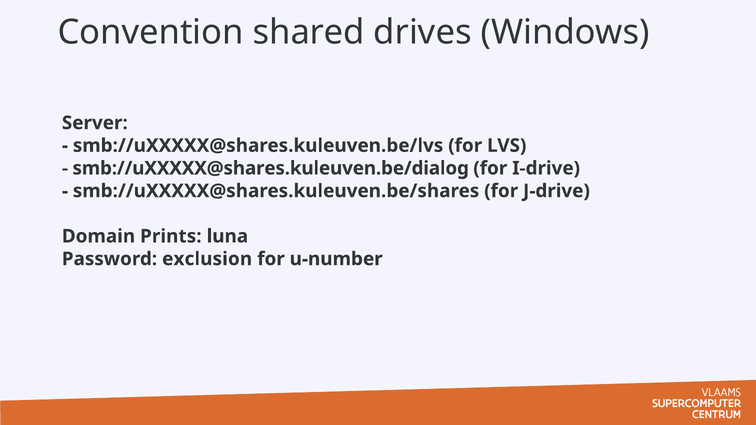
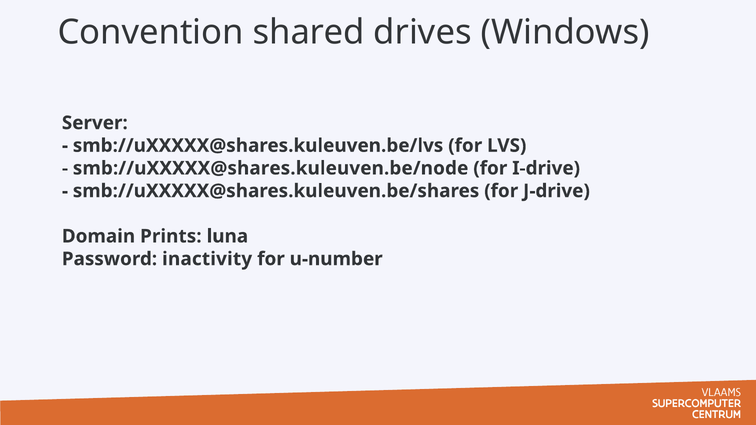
smb://uXXXXX@shares.kuleuven.be/dialog: smb://uXXXXX@shares.kuleuven.be/dialog -> smb://uXXXXX@shares.kuleuven.be/node (271, 168)
exclusion: exclusion -> inactivity (207, 259)
